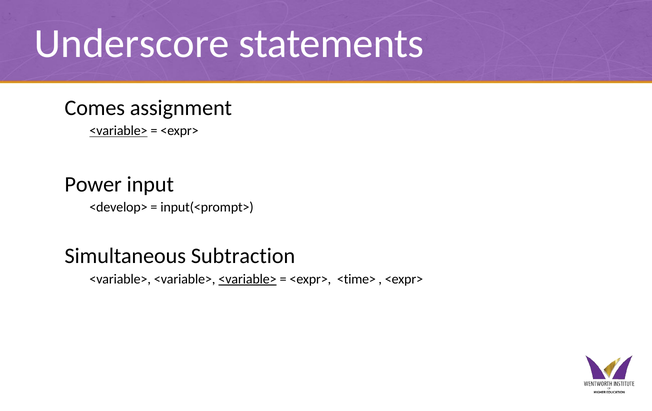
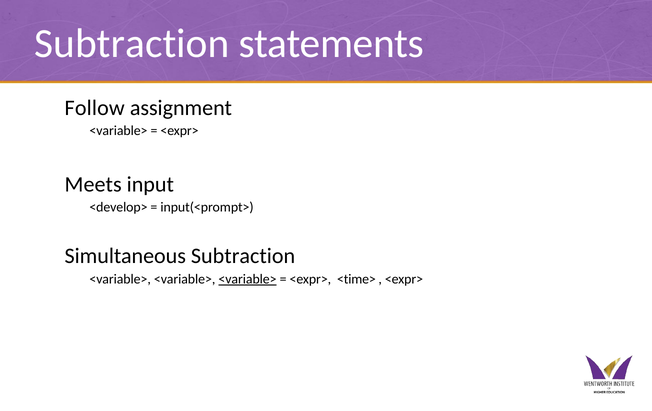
Underscore: Underscore -> Subtraction (132, 44)
Comes: Comes -> Follow (95, 108)
<variable> underline: present -> none (118, 131)
Power: Power -> Meets (93, 184)
